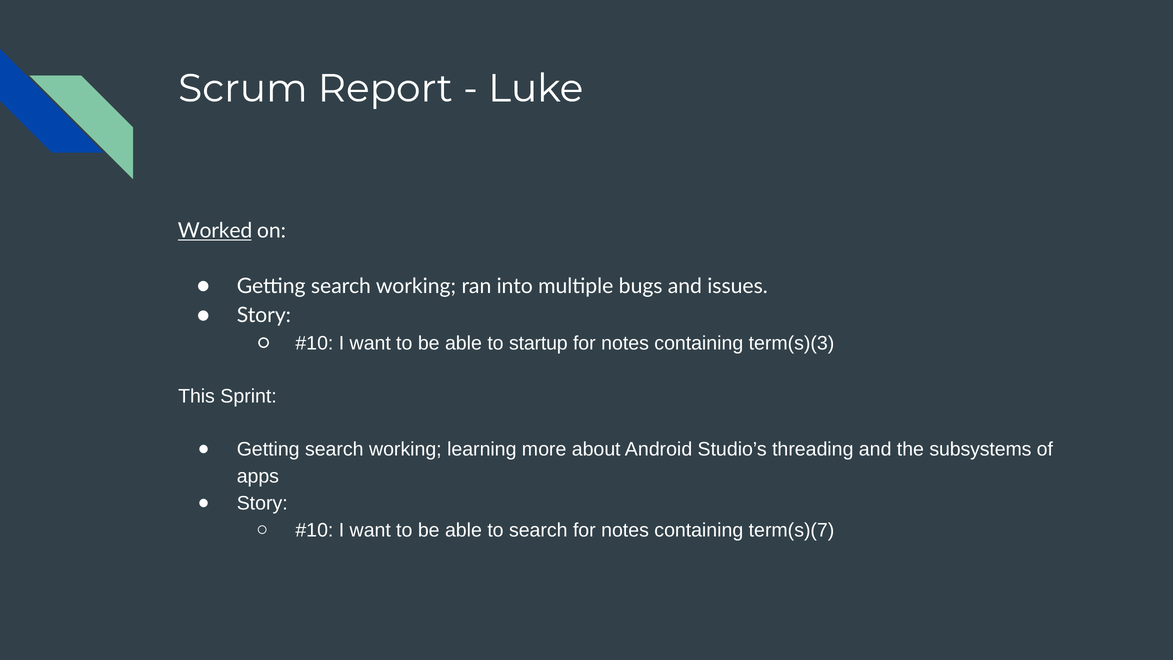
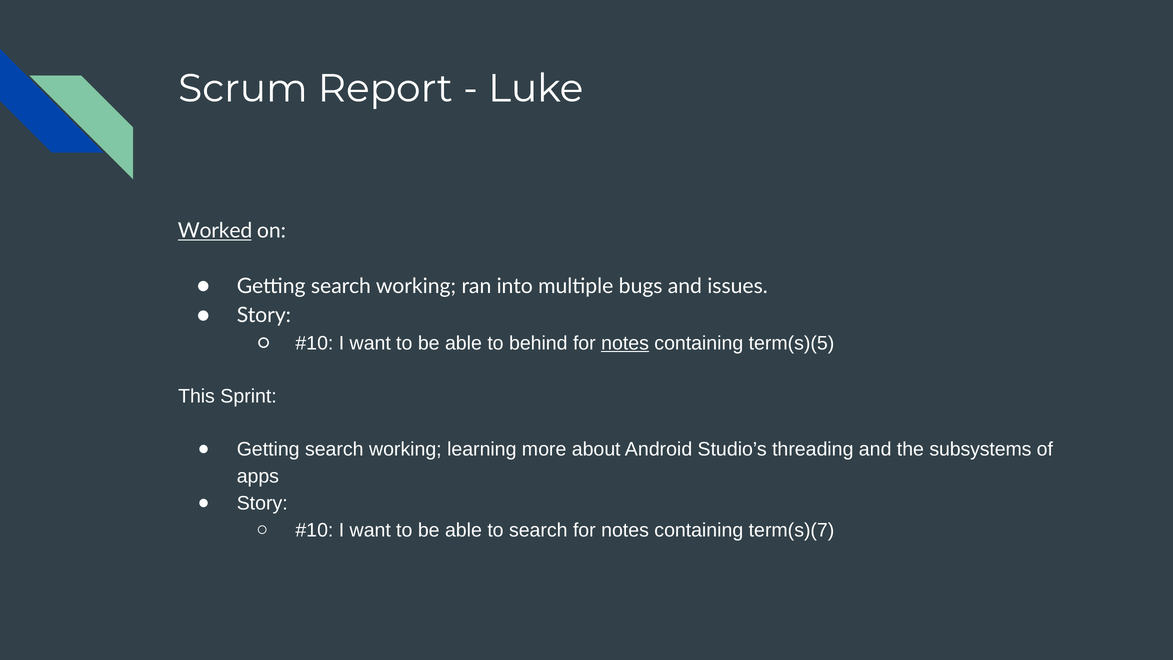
startup: startup -> behind (538, 343)
notes underline: none -> present (625, 343)
term(s)(3: term(s)(3 -> term(s)(5 (791, 343)
